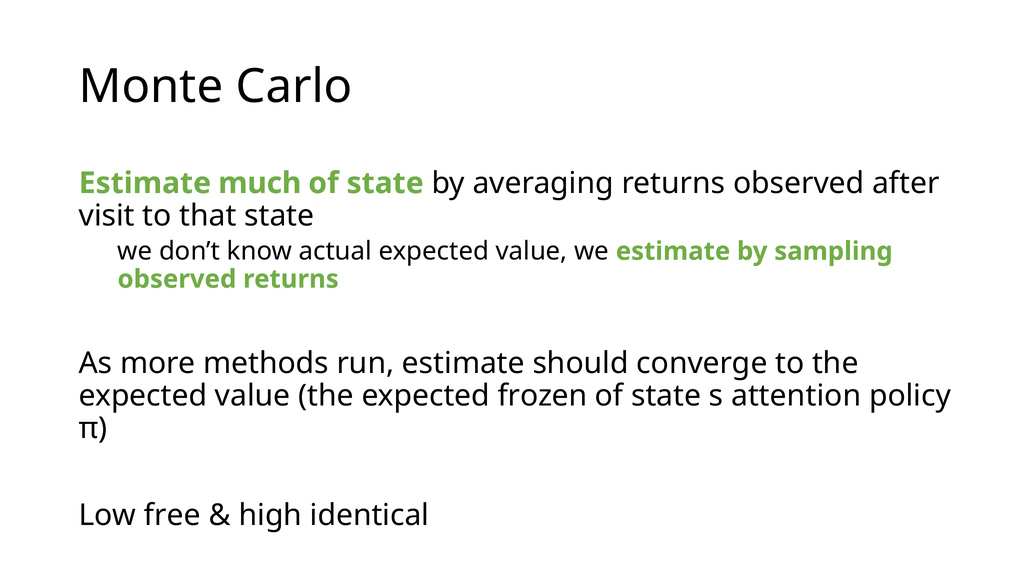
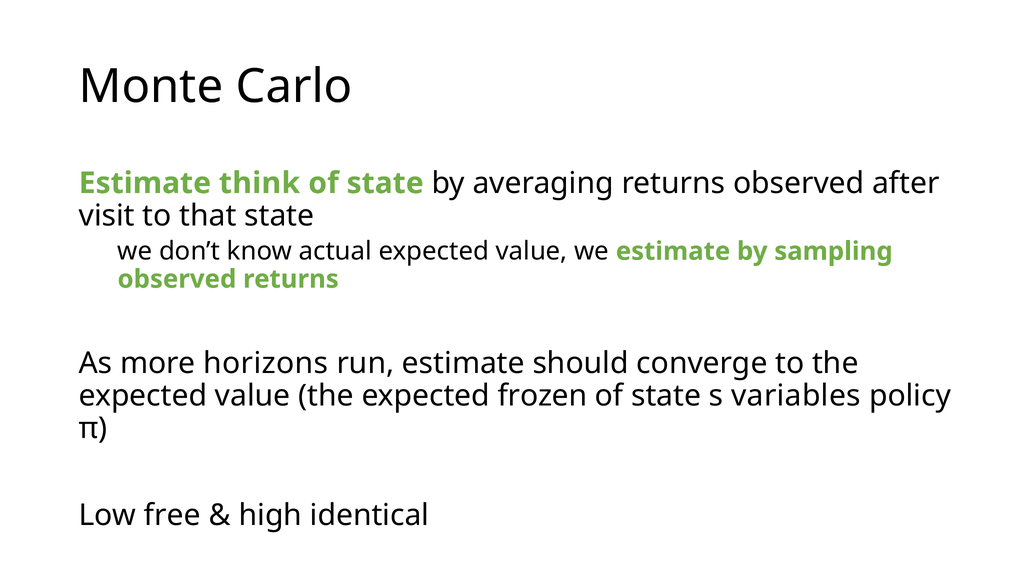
much: much -> think (260, 183)
methods: methods -> horizons (266, 363)
attention: attention -> variables (796, 396)
